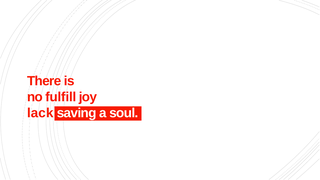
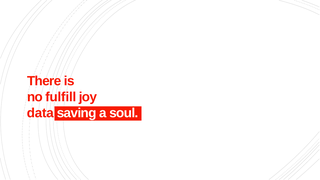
lack: lack -> data (40, 113)
